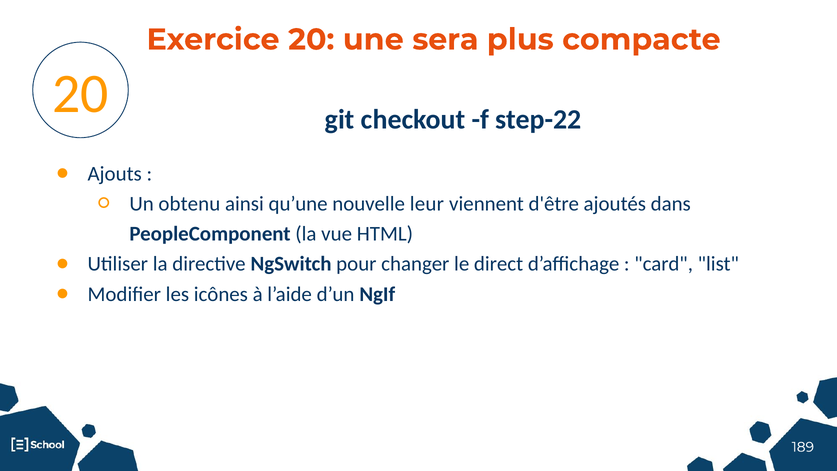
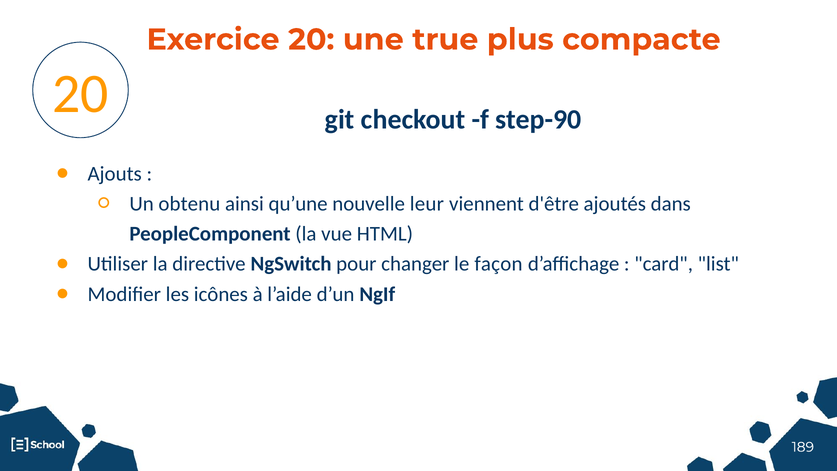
sera: sera -> true (445, 40)
step-22: step-22 -> step-90 (538, 120)
direct: direct -> façon (498, 264)
